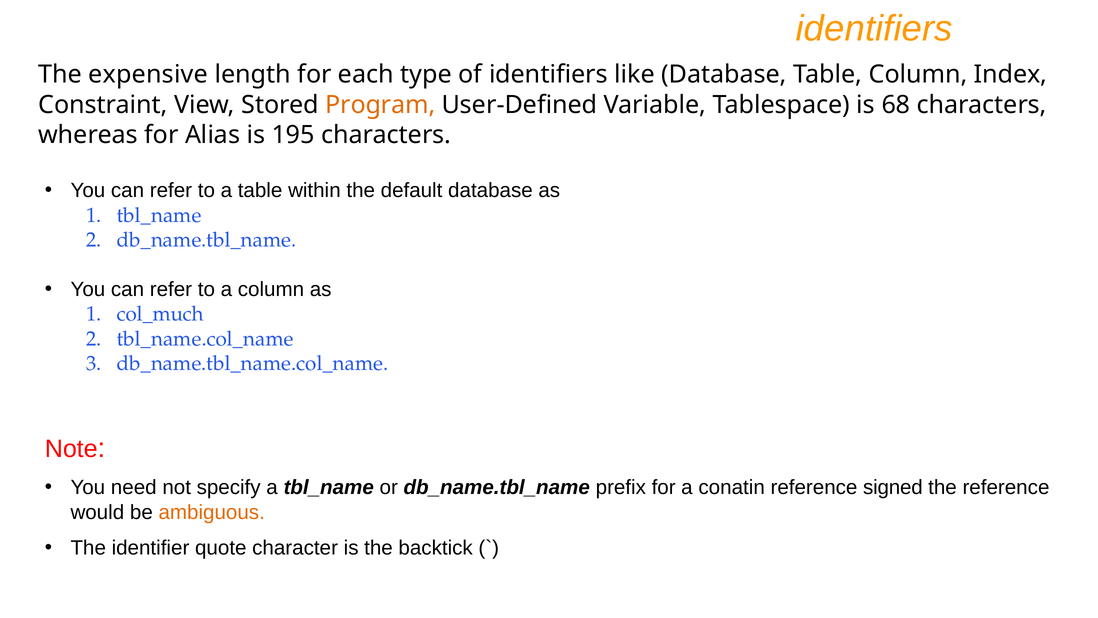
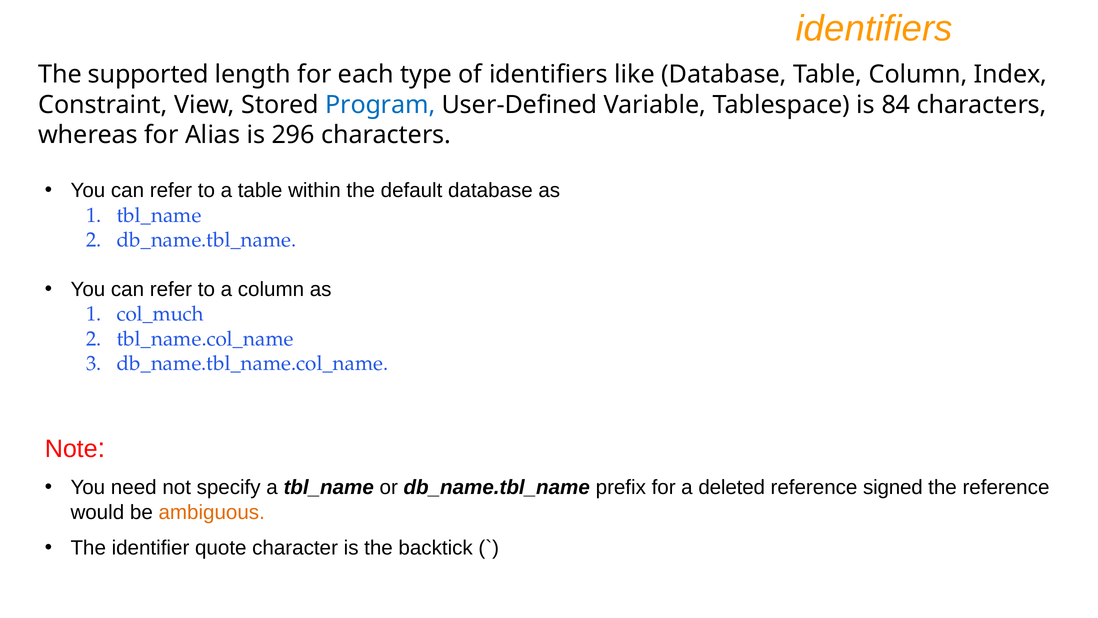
expensive: expensive -> supported (148, 74)
Program colour: orange -> blue (380, 105)
68: 68 -> 84 (896, 105)
195: 195 -> 296 (293, 135)
conatin: conatin -> deleted (732, 487)
